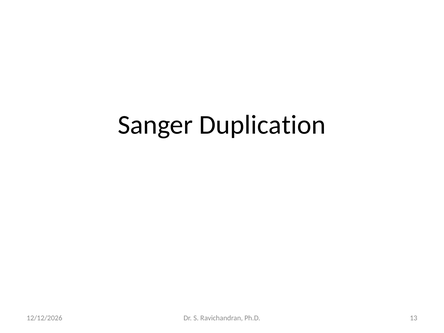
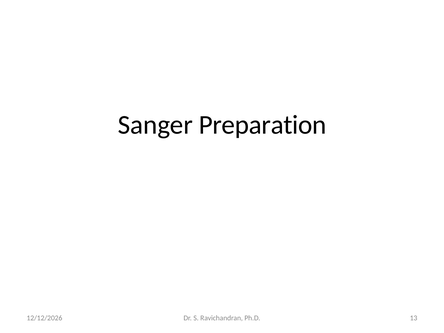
Duplication: Duplication -> Preparation (263, 125)
